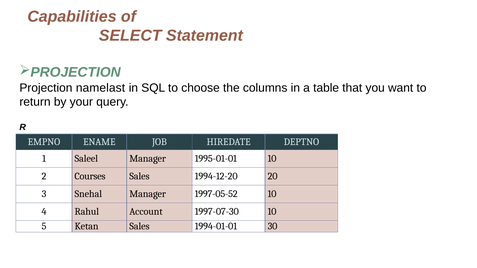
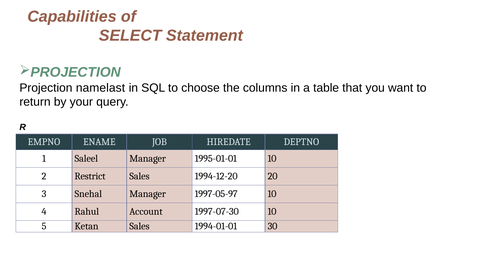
Courses: Courses -> Restrict (90, 176)
1997-05-52: 1997-05-52 -> 1997-05-97 (216, 194)
